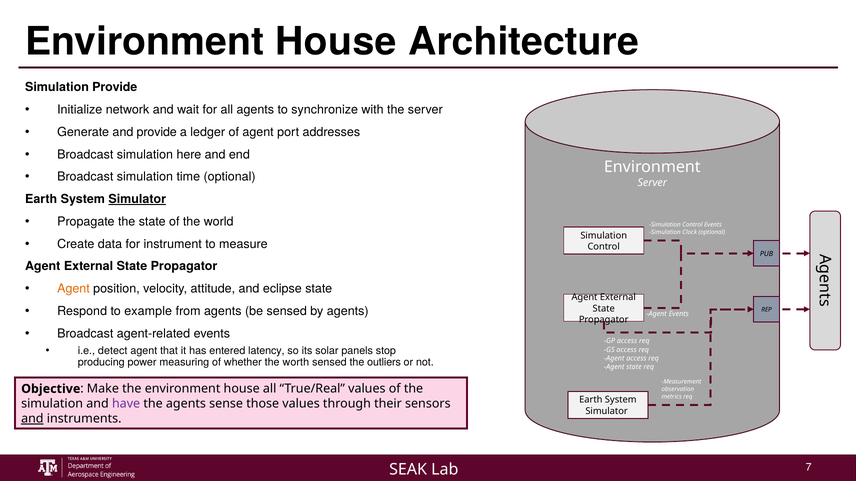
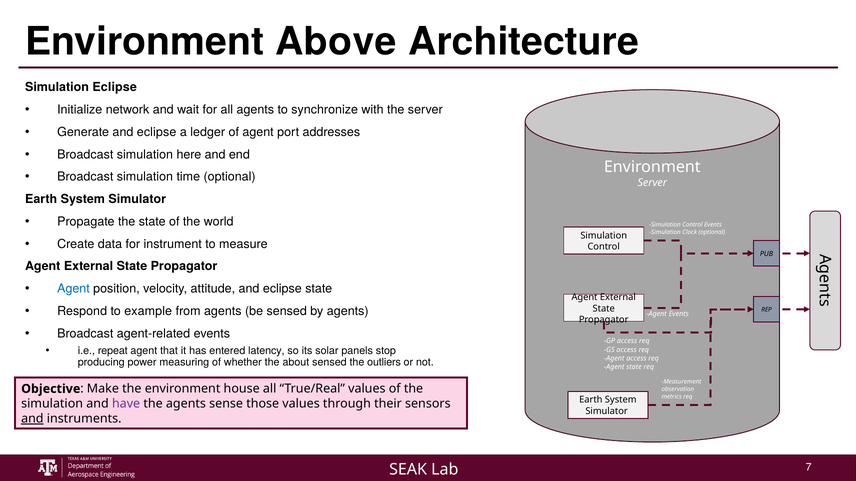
House: House -> Above (336, 42)
Simulation Provide: Provide -> Eclipse (115, 87)
Generate and provide: provide -> eclipse (157, 132)
Simulator underline: present -> none (137, 199)
Agent colour: orange -> blue (73, 289)
detect: detect -> repeat (113, 351)
worth: worth -> about (296, 362)
